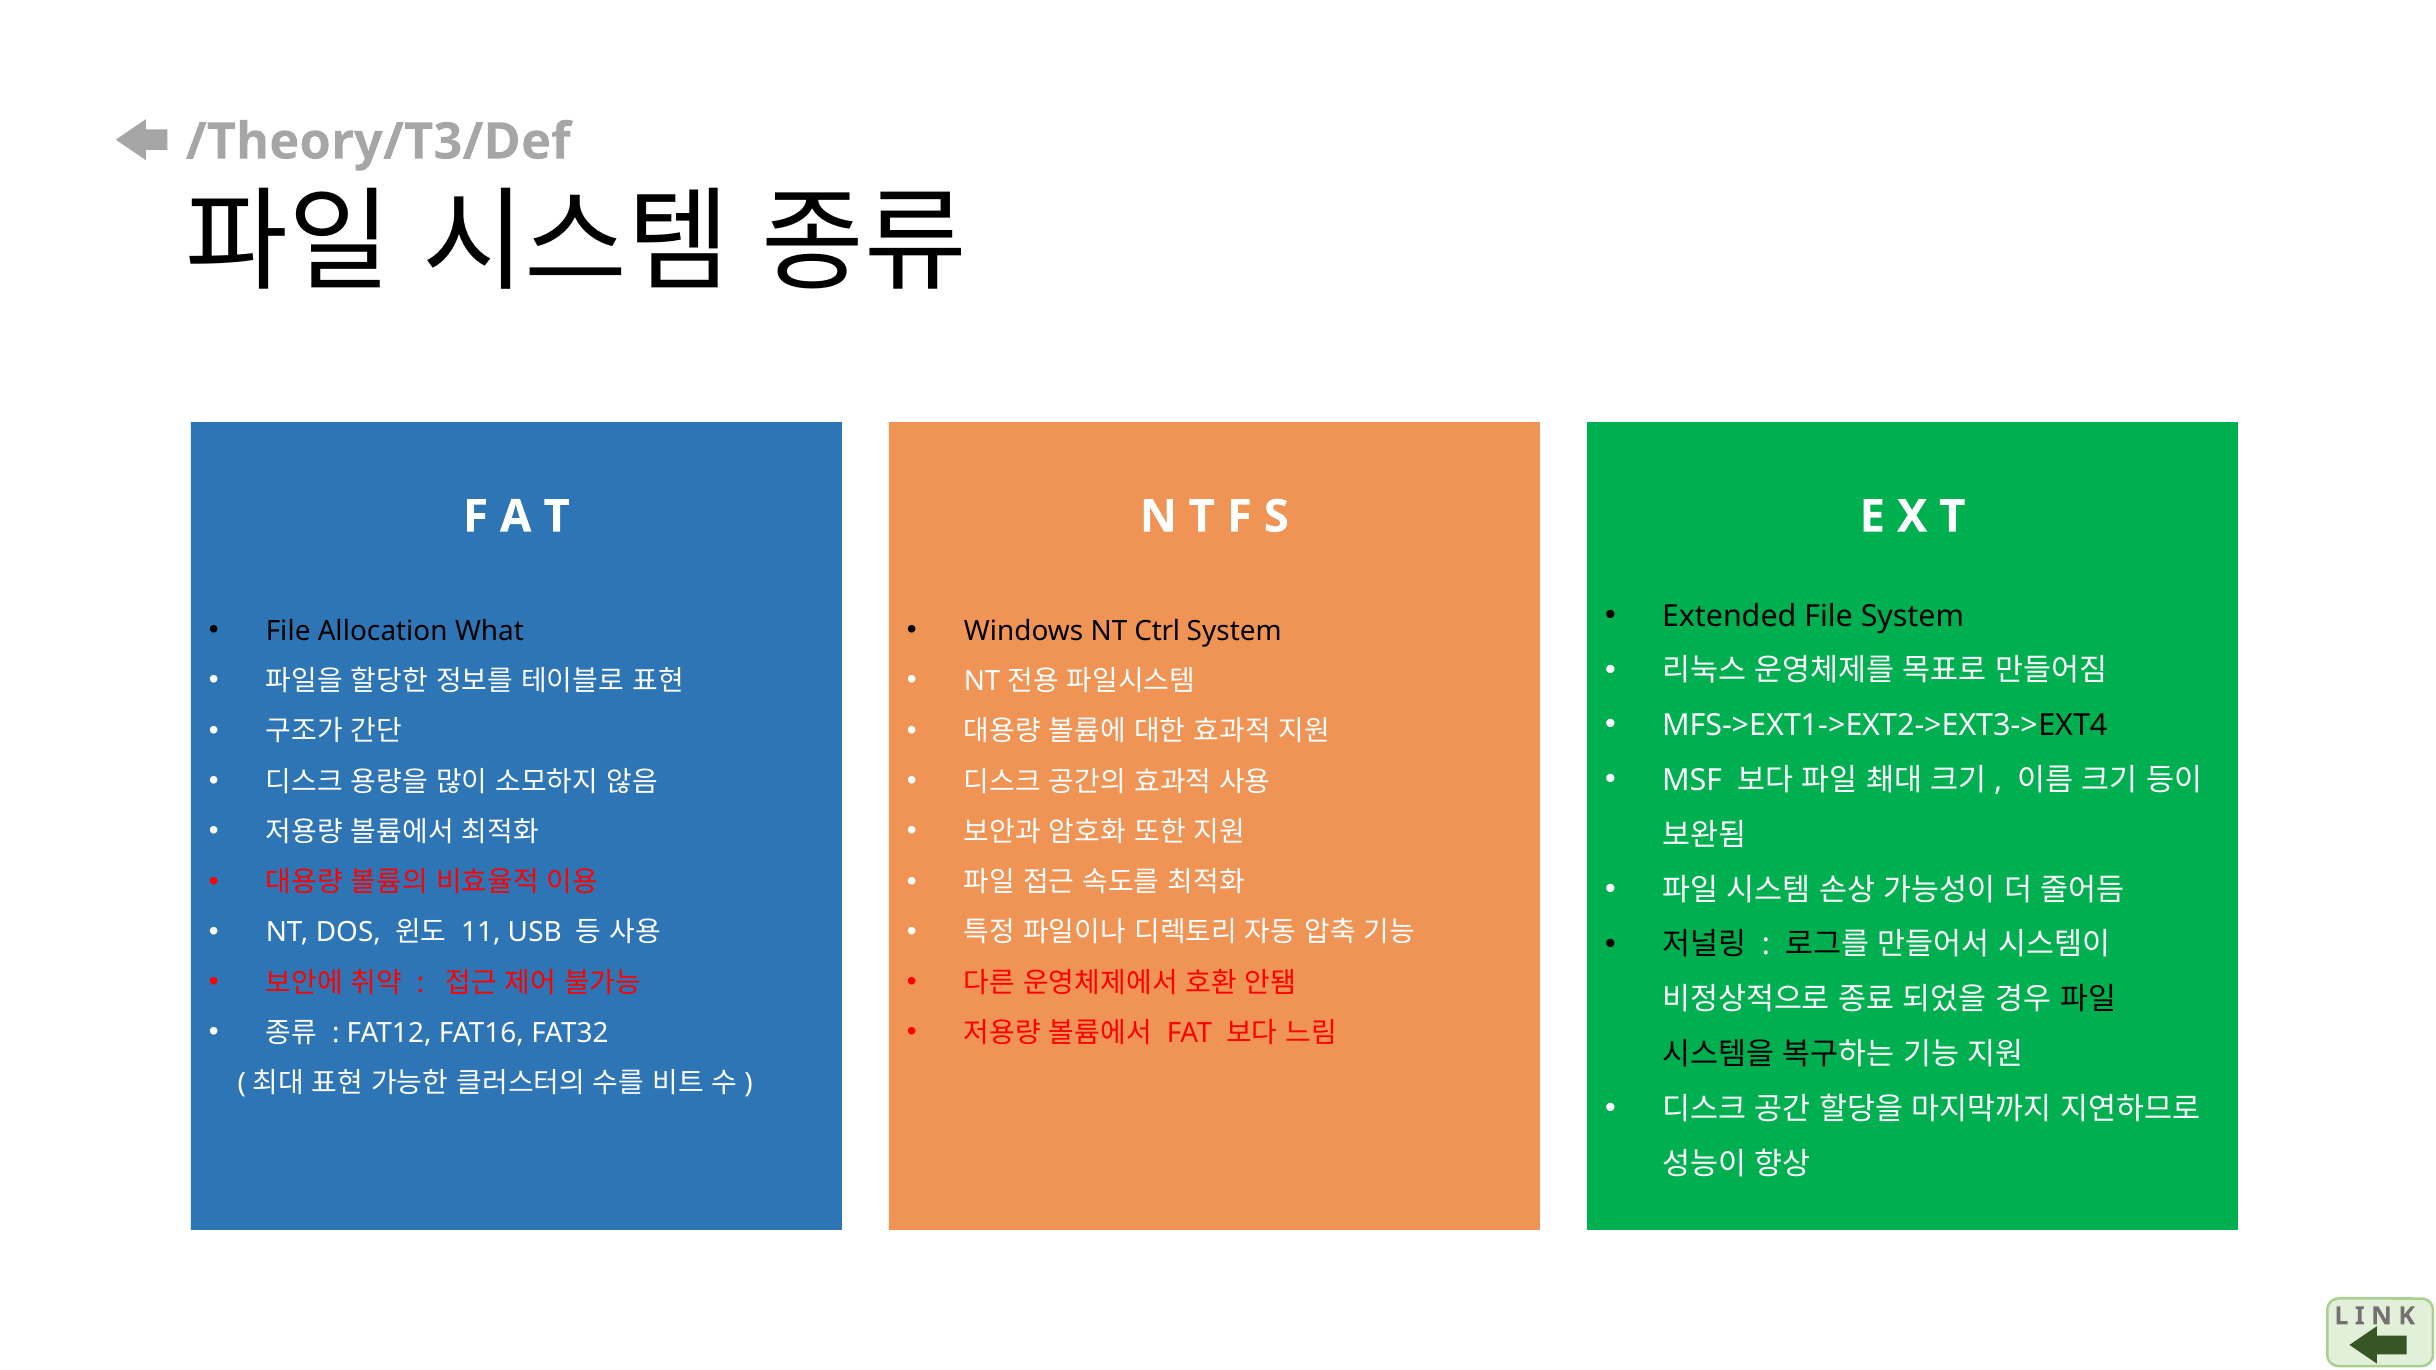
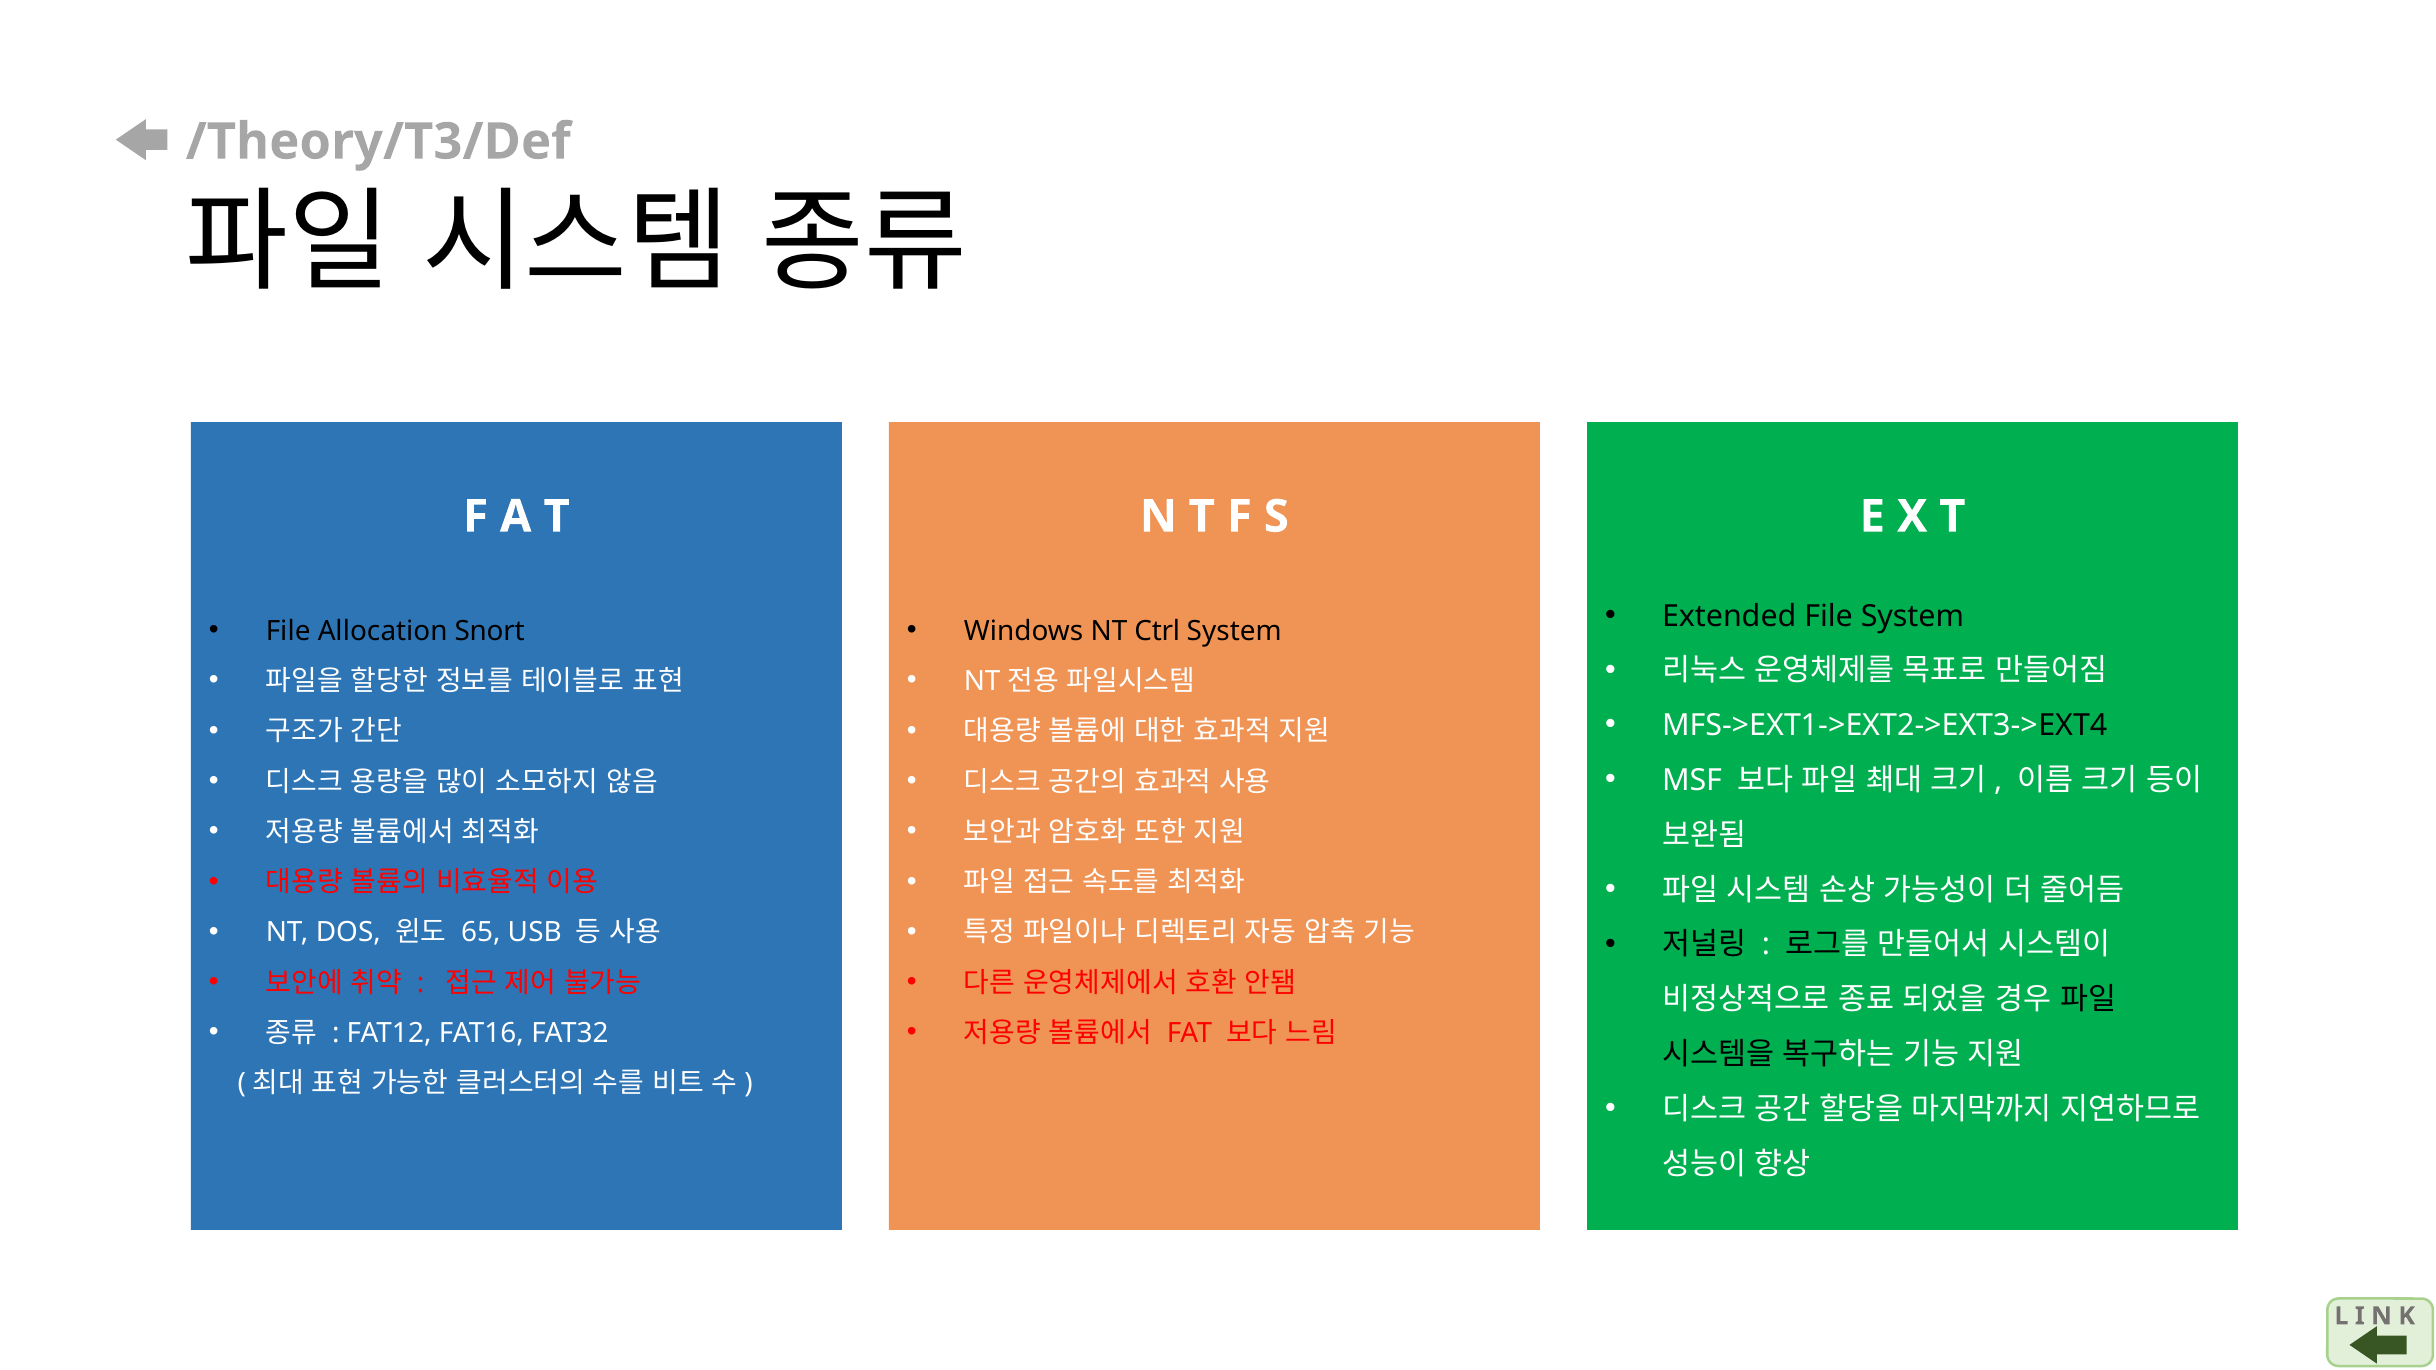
What: What -> Snort (490, 631)
11: 11 -> 65 (481, 933)
